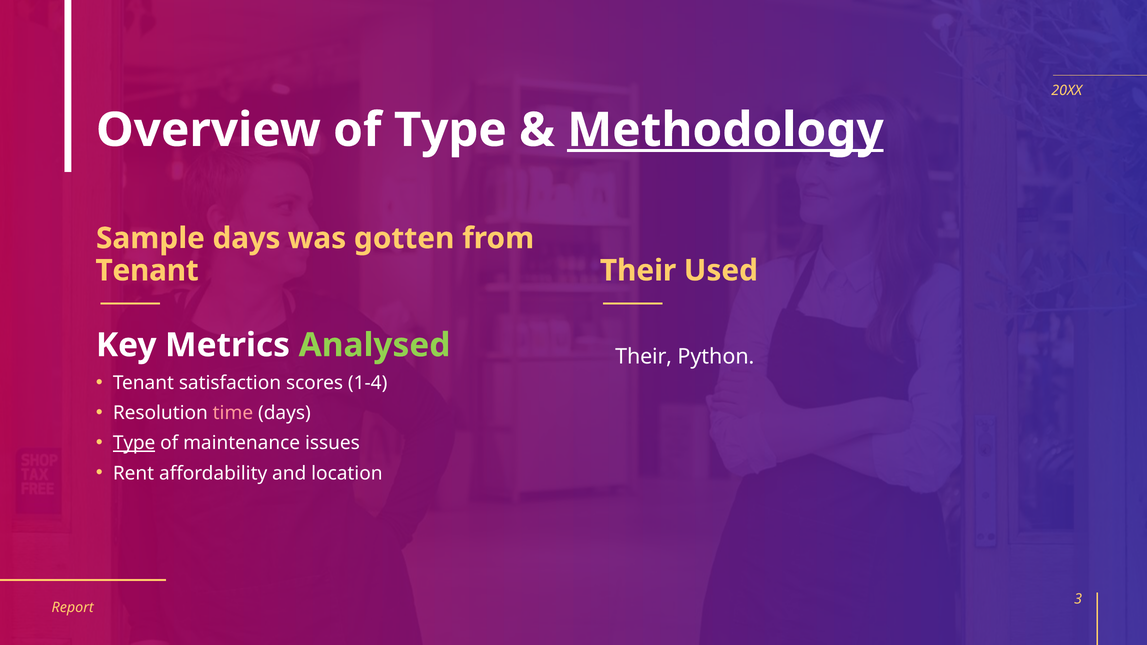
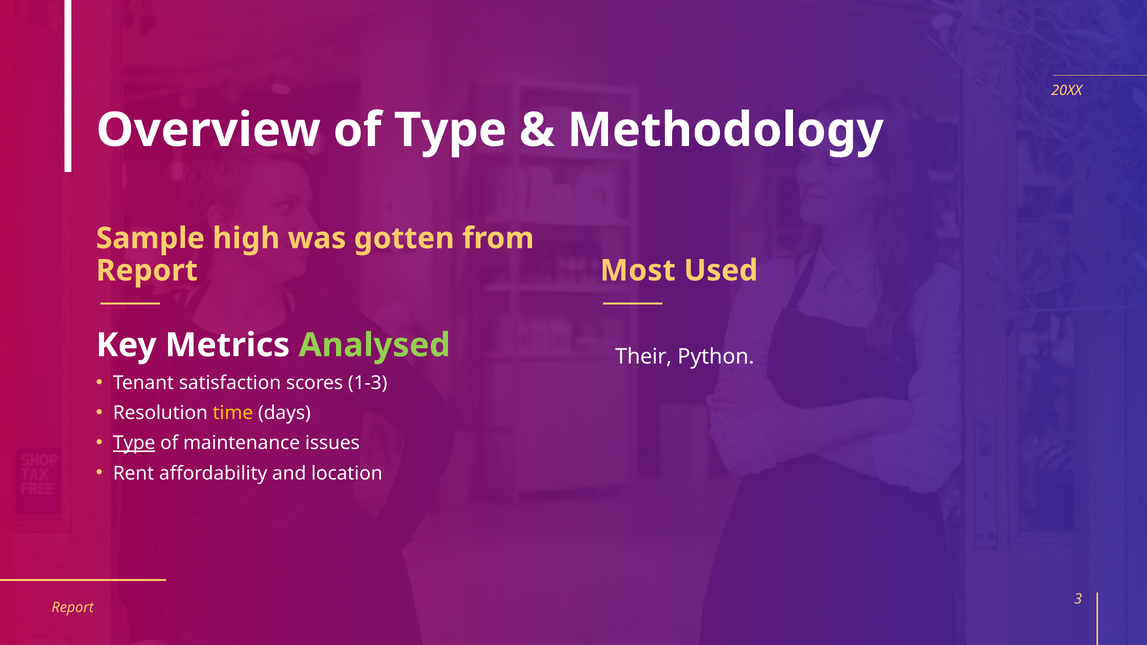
Methodology underline: present -> none (725, 130)
Sample days: days -> high (246, 238)
Tenant: Tenant -> Report (147, 271)
Their: Their -> Most (638, 271)
1-4: 1-4 -> 1-3 (368, 383)
time colour: pink -> yellow (233, 413)
